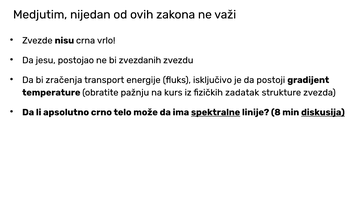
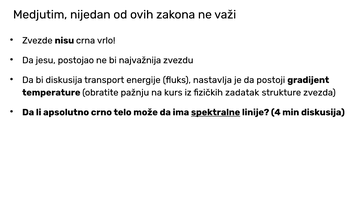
zvezdanih: zvezdanih -> najvažnija (140, 60)
bi zračenja: zračenja -> diskusija (64, 80)
isključivo: isključivo -> nastavlja (212, 80)
8: 8 -> 4 (276, 112)
diskusija underline: present -> none (323, 112)
